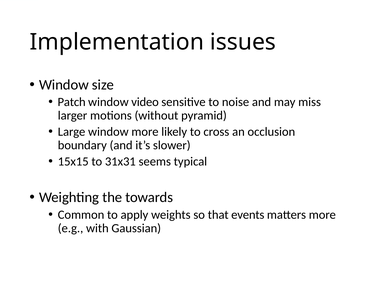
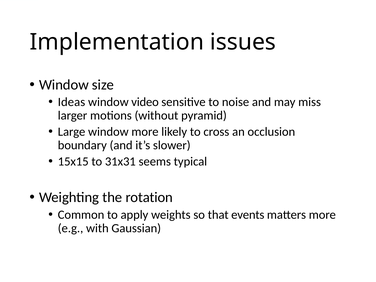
Patch: Patch -> Ideas (71, 102)
towards: towards -> rotation (149, 197)
